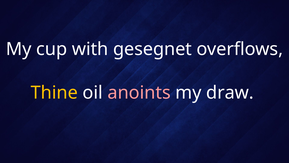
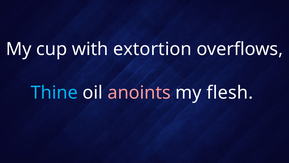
gesegnet: gesegnet -> extortion (152, 49)
Thine colour: yellow -> light blue (54, 92)
draw: draw -> flesh (230, 92)
